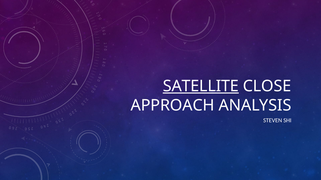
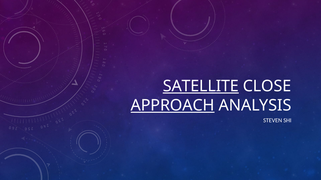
APPROACH underline: none -> present (173, 106)
